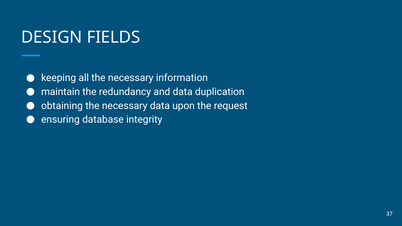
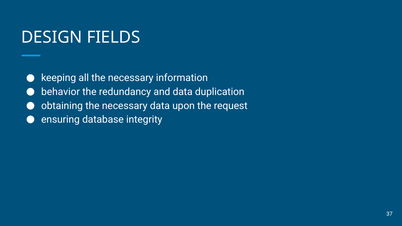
maintain: maintain -> behavior (61, 92)
